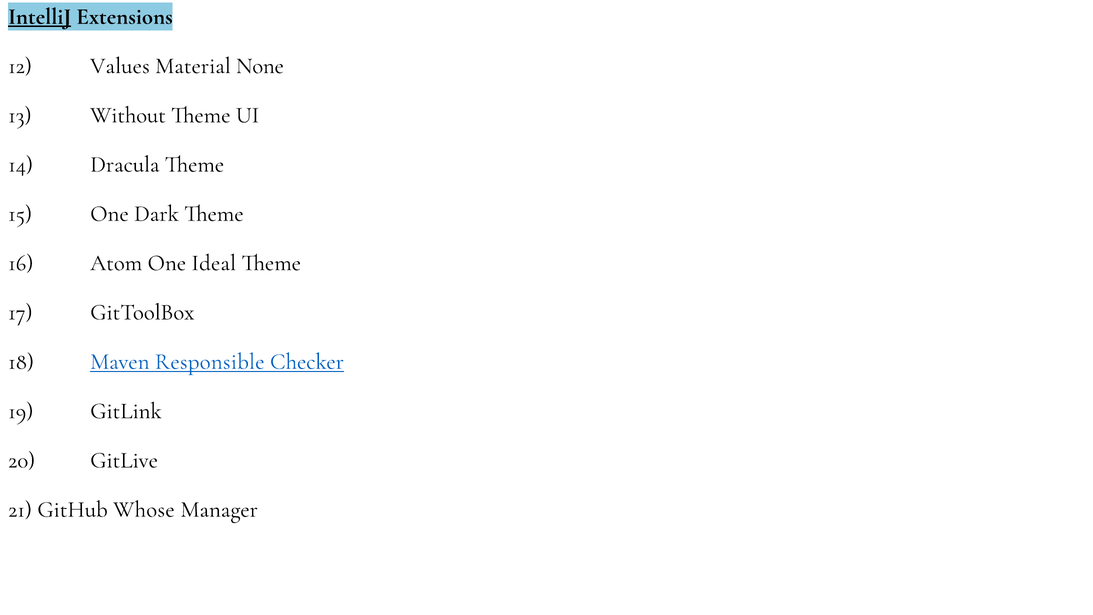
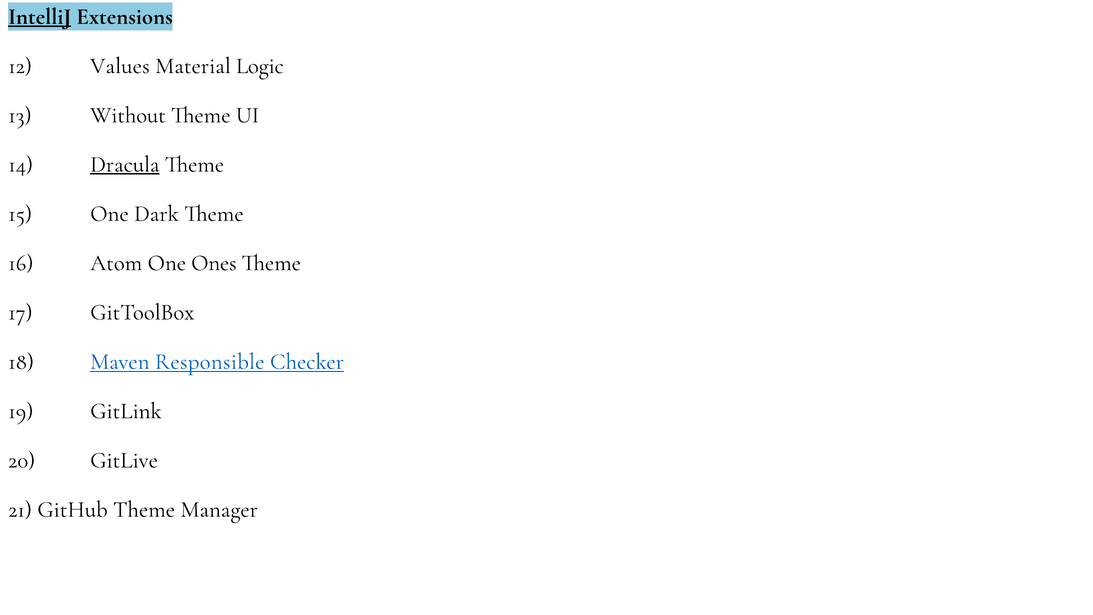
None: None -> Logic (260, 66)
Dracula underline: none -> present (125, 164)
Ideal: Ideal -> Ones (214, 263)
GitHub Whose: Whose -> Theme (144, 509)
